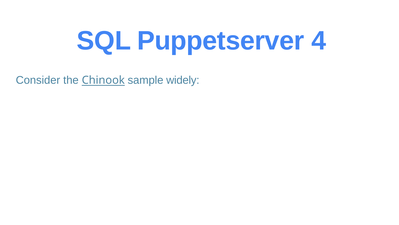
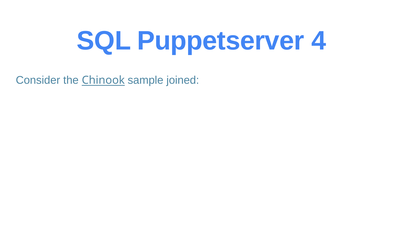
widely: widely -> joined (183, 80)
